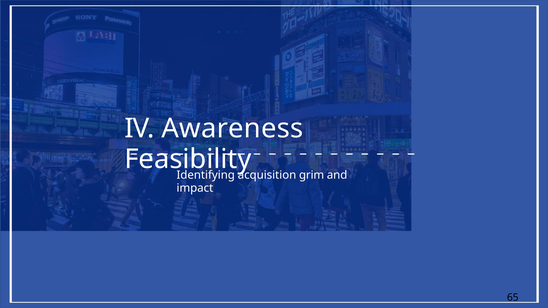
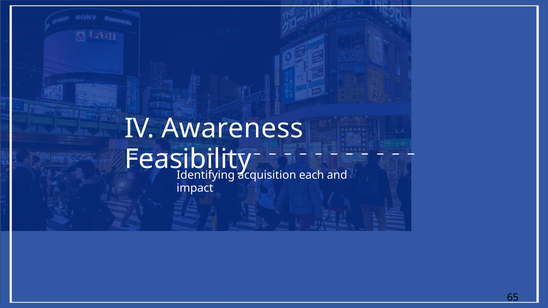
grim: grim -> each (312, 175)
